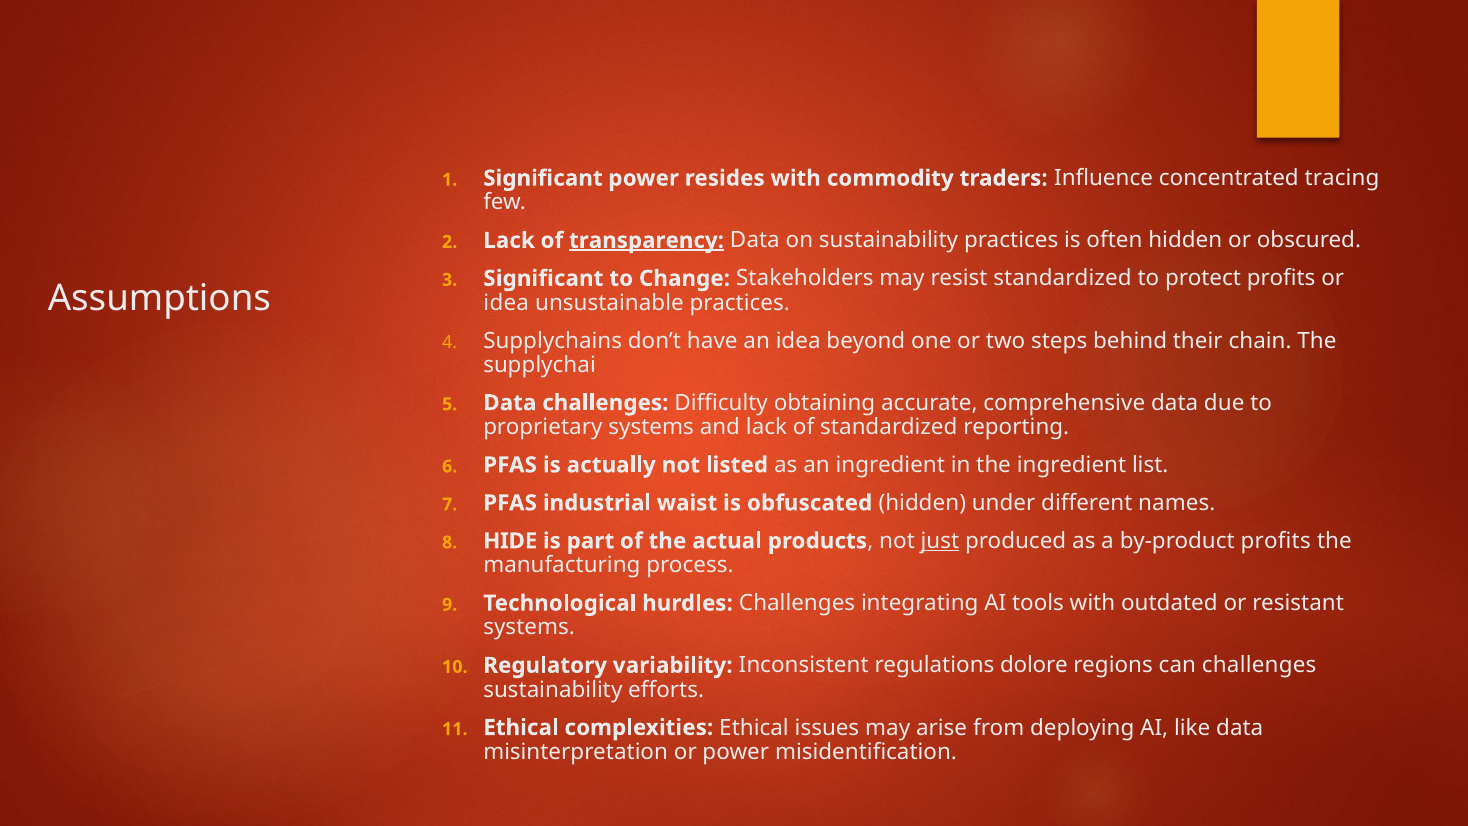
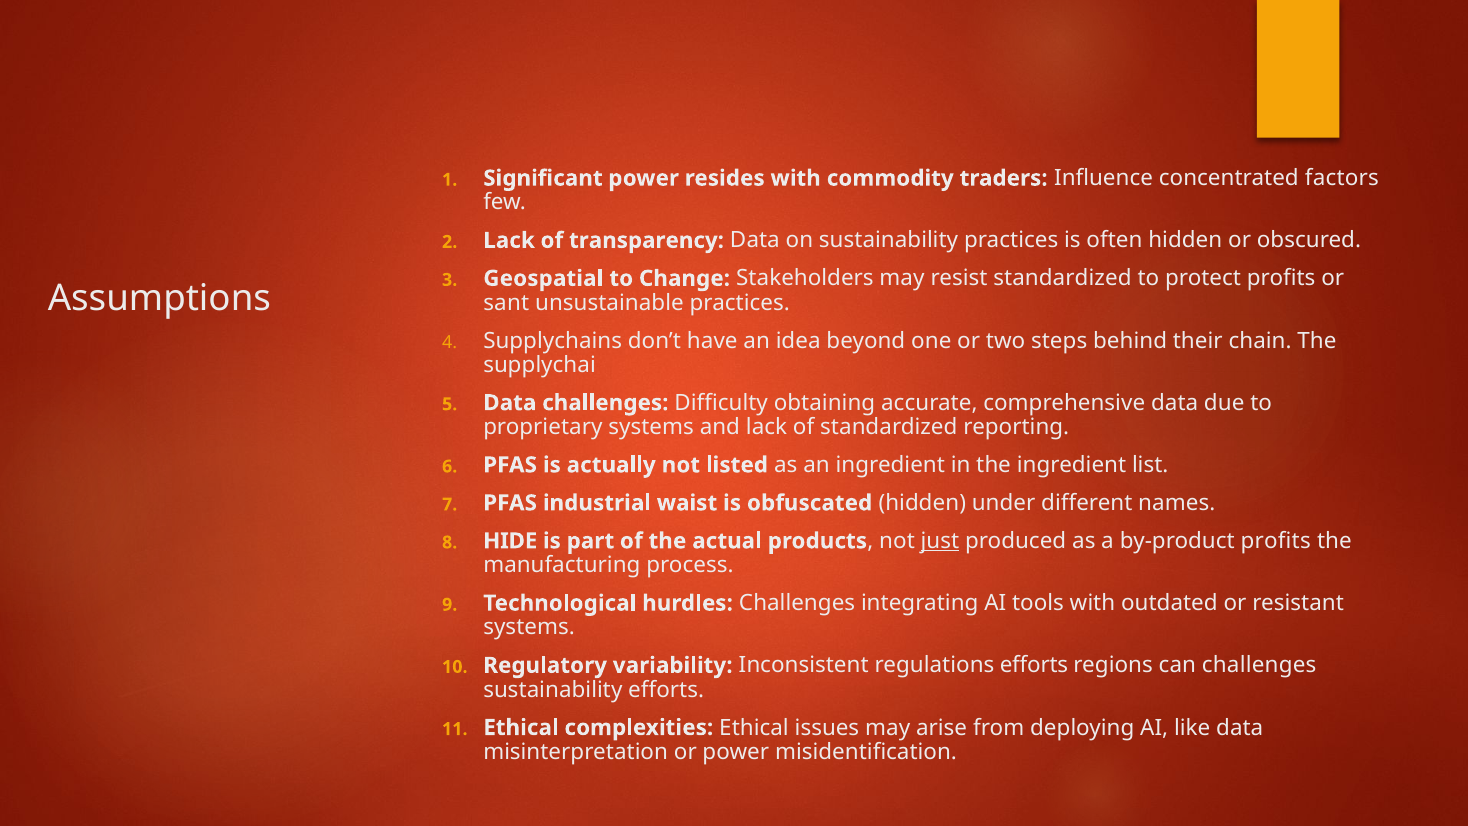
tracing: tracing -> factors (1342, 178)
transparency underline: present -> none (646, 240)
Significant: Significant -> Geospatial (543, 278)
idea: idea -> sant (506, 303)
regulations dolore: dolore -> efforts (1034, 665)
